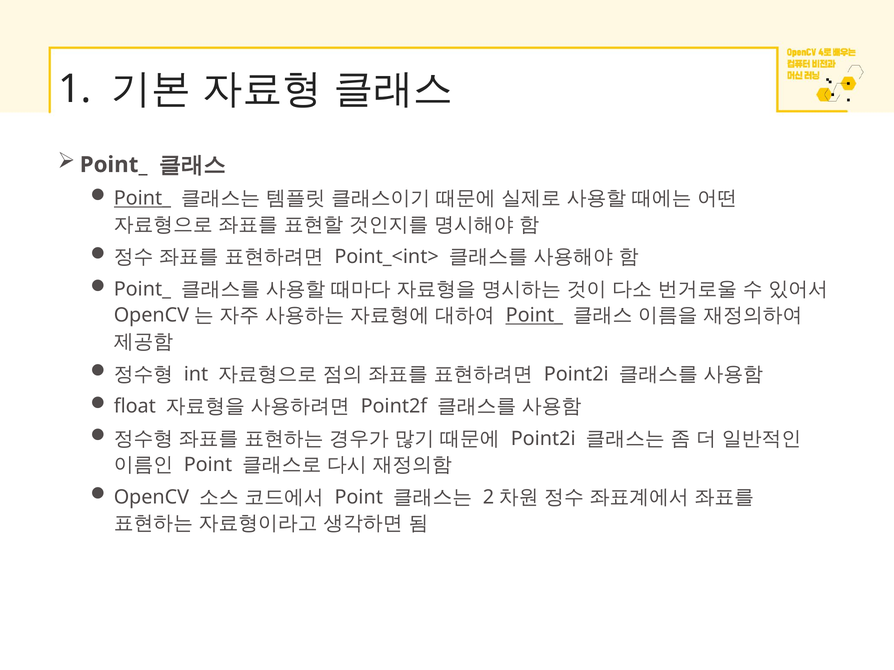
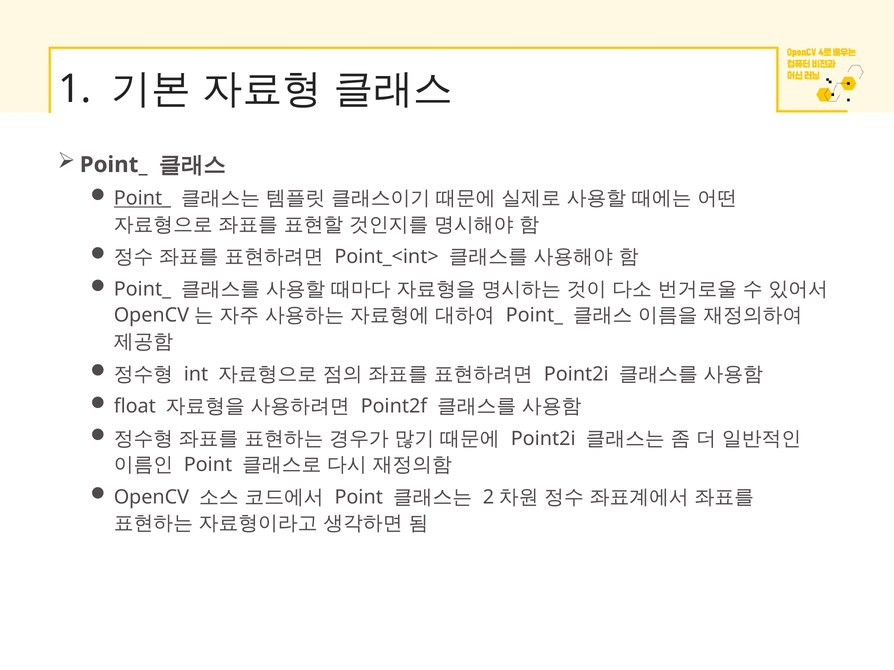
Point_ underline: present -> none (534, 316)
